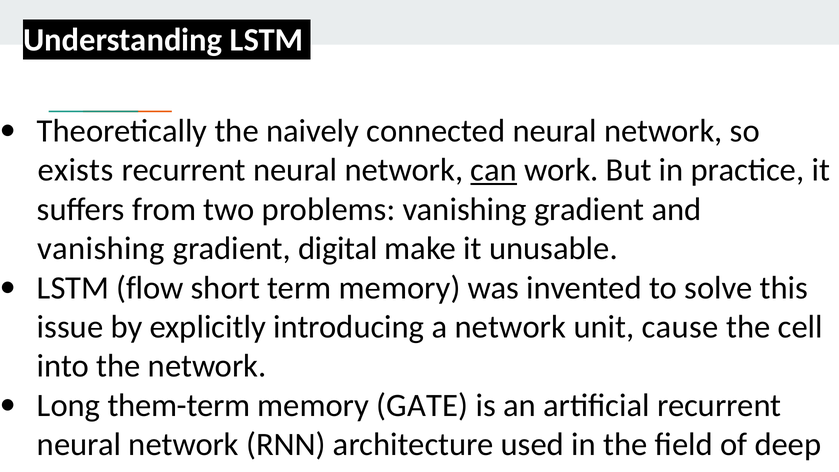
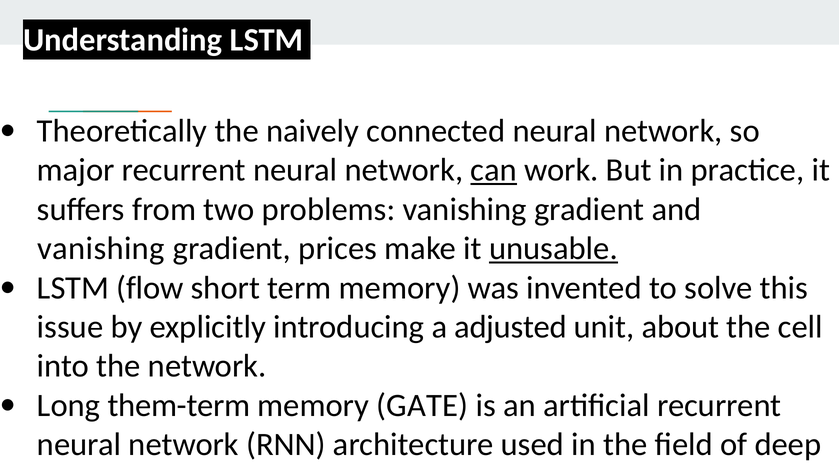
exists: exists -> major (76, 170)
digital: digital -> prices (338, 249)
unusable underline: none -> present (553, 249)
a network: network -> adjusted (511, 327)
cause: cause -> about (680, 327)
